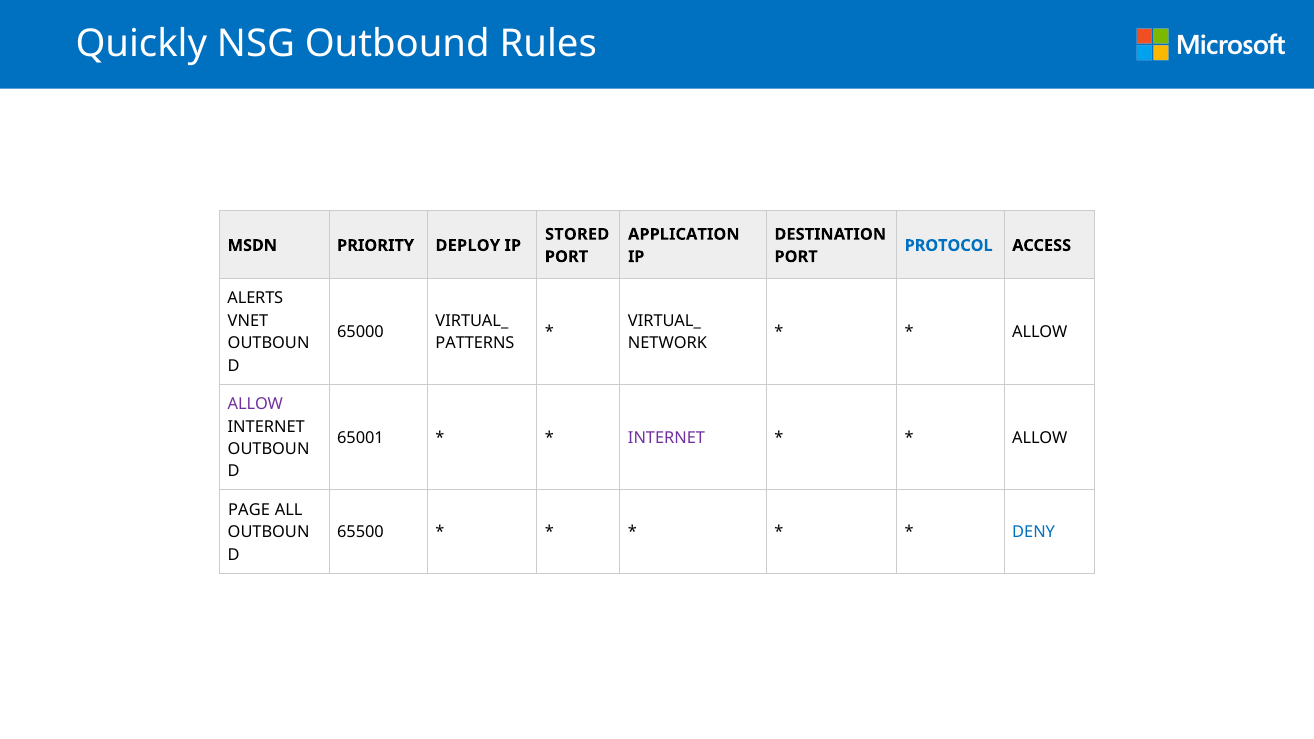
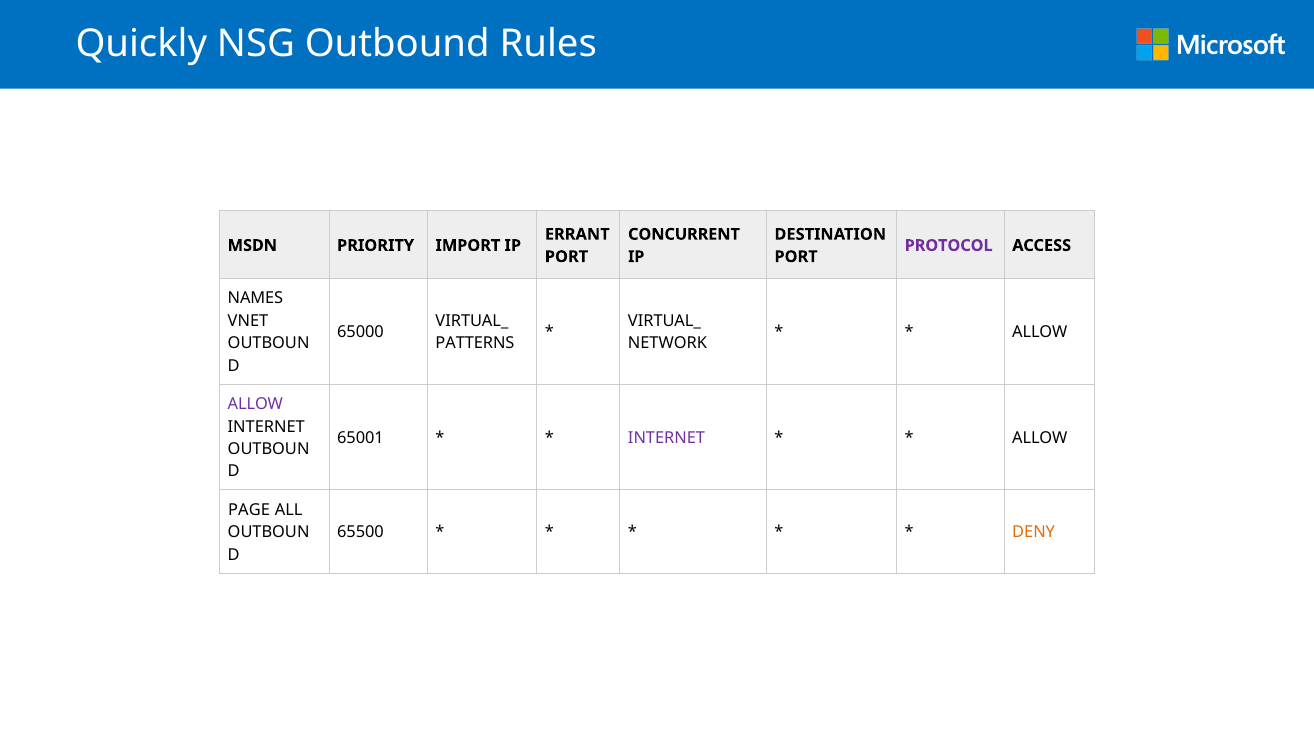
STORED: STORED -> ERRANT (577, 234)
APPLICATION: APPLICATION -> CONCURRENT (684, 234)
DEPLOY: DEPLOY -> IMPORT (468, 246)
PROTOCOL colour: blue -> purple (949, 246)
ALERTS: ALERTS -> NAMES (255, 299)
DENY colour: blue -> orange (1034, 533)
